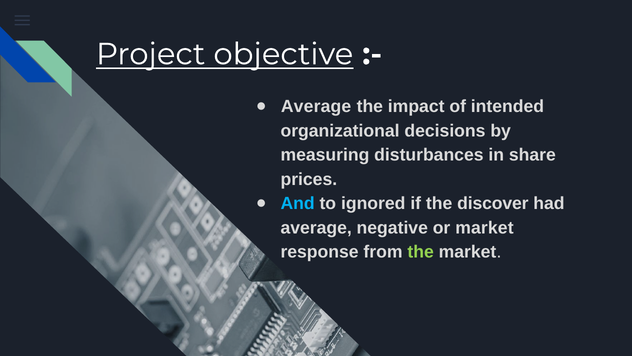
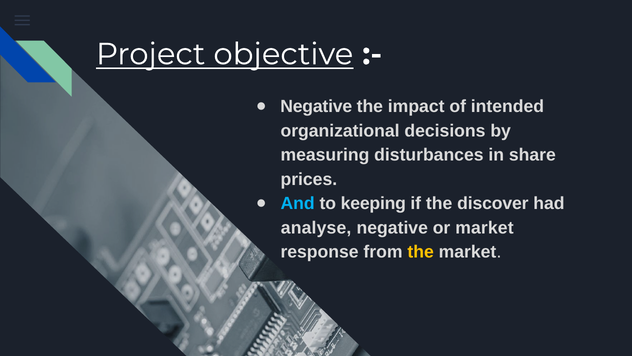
Average: Average -> Negative (316, 106)
ignored: ignored -> keeping (373, 203)
average: average -> analyse (316, 228)
the colour: light green -> yellow (421, 252)
